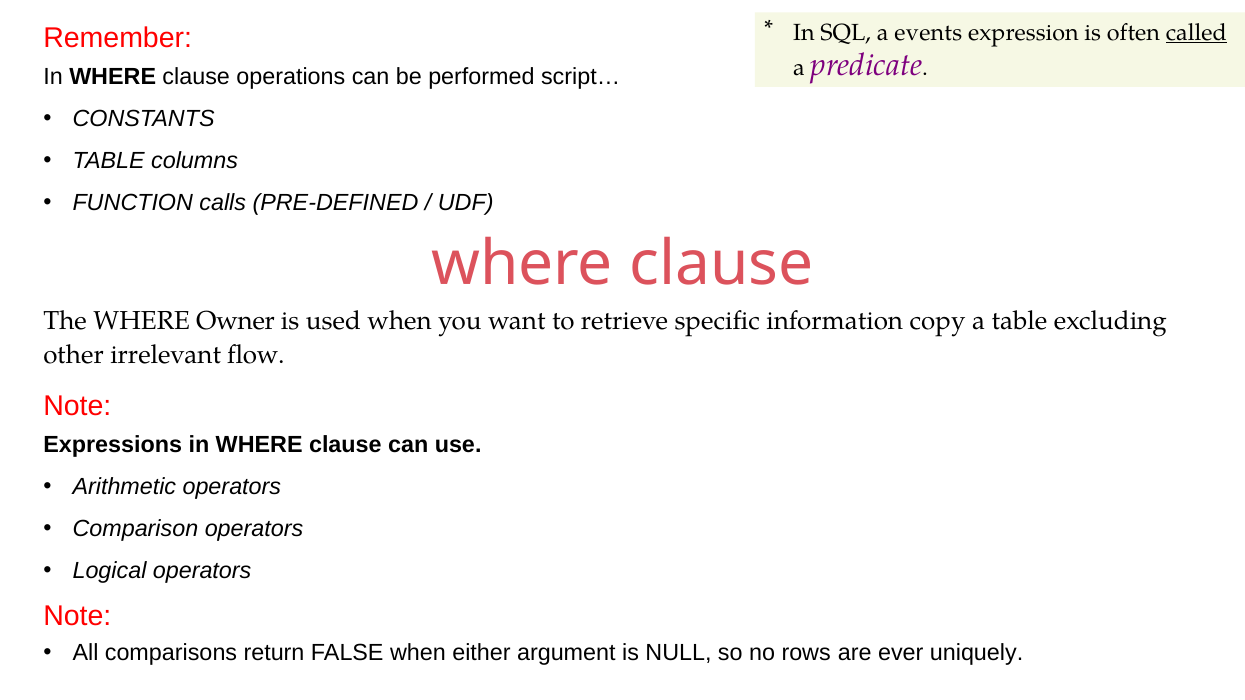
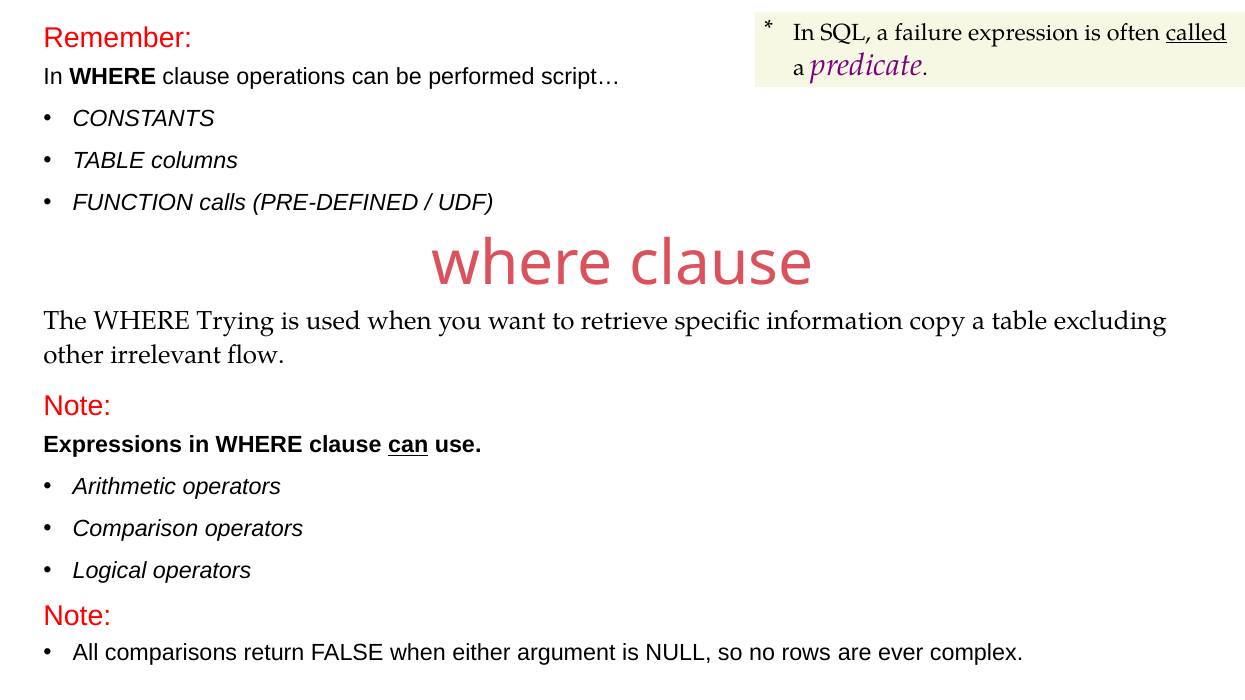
events: events -> failure (928, 33)
Owner: Owner -> Trying (235, 321)
can underline: none -> present (408, 445)
uniquely: uniquely -> complex (977, 653)
